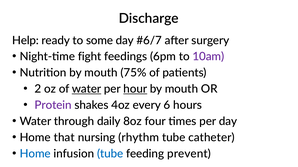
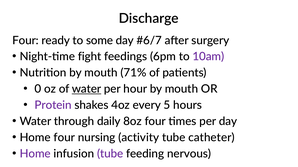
Help: Help -> Four (25, 41)
75%: 75% -> 71% (133, 73)
2: 2 -> 0 (38, 89)
hour underline: present -> none (135, 89)
6: 6 -> 5 (167, 106)
Home that: that -> four (64, 138)
rhythm: rhythm -> activity (139, 138)
Home colour: blue -> purple (35, 154)
tube colour: blue -> purple (110, 154)
prevent: prevent -> nervous (189, 154)
